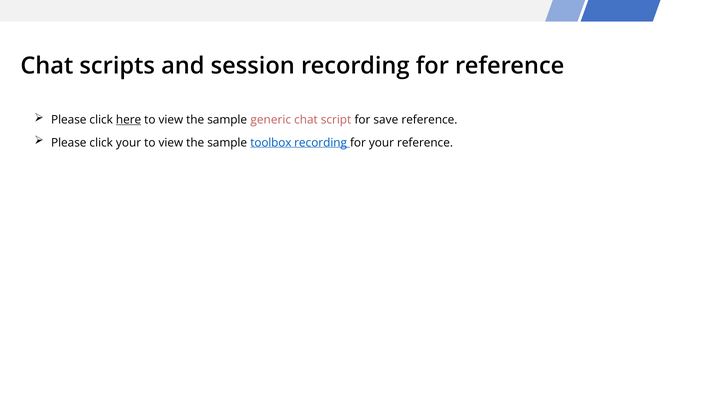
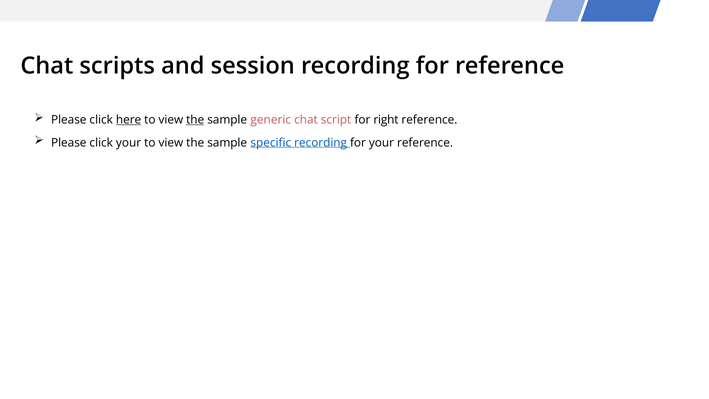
the underline: none -> present (195, 120)
save: save -> right (386, 120)
toolbox: toolbox -> specific (271, 143)
